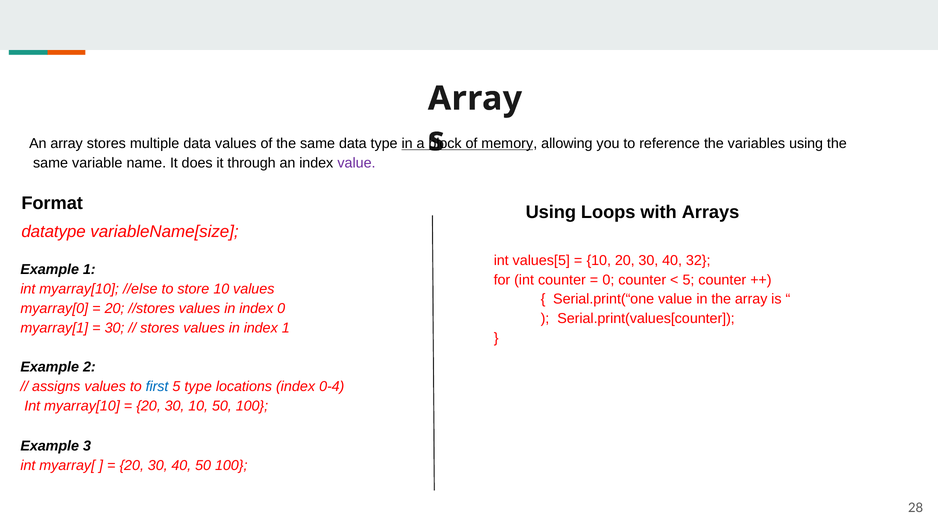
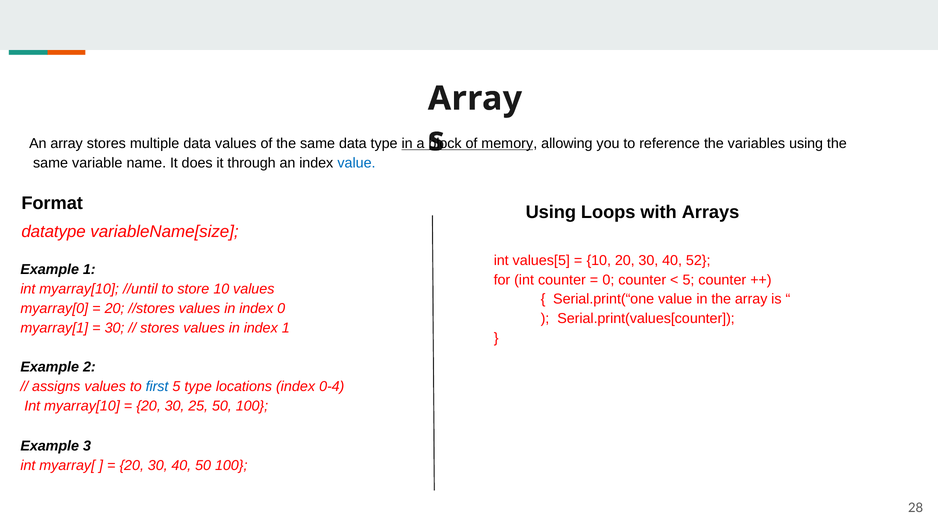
value colour: purple -> blue (357, 163)
32: 32 -> 52 (698, 260)
//else: //else -> //until (140, 289)
30 10: 10 -> 25 (198, 406)
